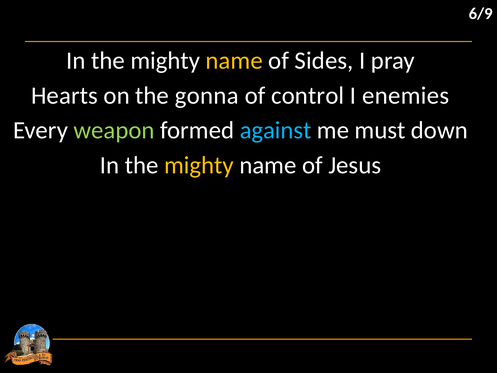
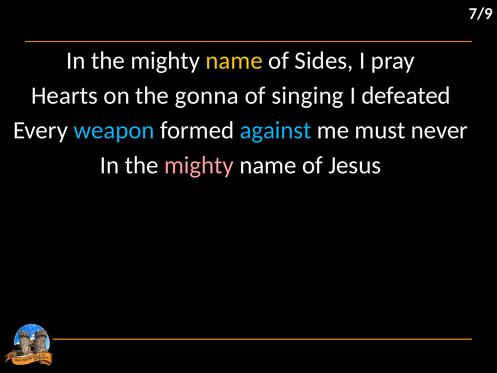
6/9: 6/9 -> 7/9 (481, 14)
control: control -> singing (308, 95)
enemies: enemies -> defeated (406, 95)
weapon colour: light green -> light blue (114, 130)
down: down -> never (439, 130)
mighty colour: yellow -> pink (199, 165)
